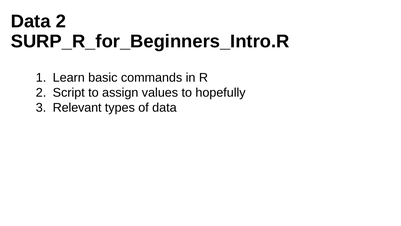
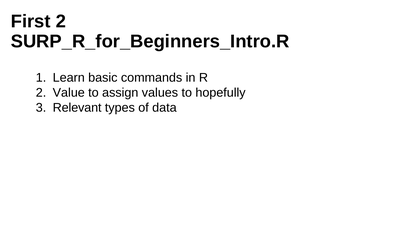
Data: Data -> First (31, 21)
Script: Script -> Value (69, 92)
